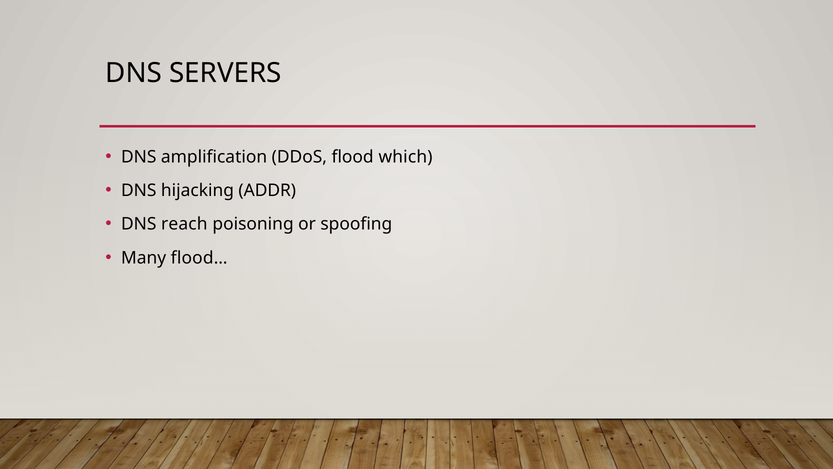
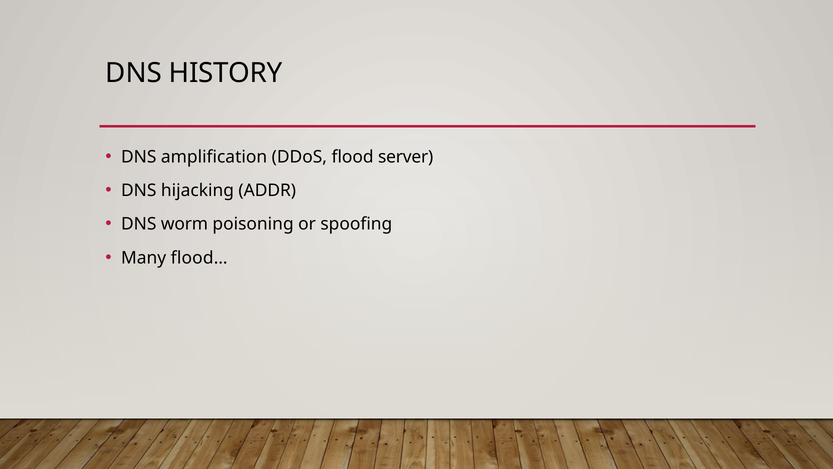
SERVERS: SERVERS -> HISTORY (226, 73)
which: which -> server (406, 157)
reach: reach -> worm (185, 224)
